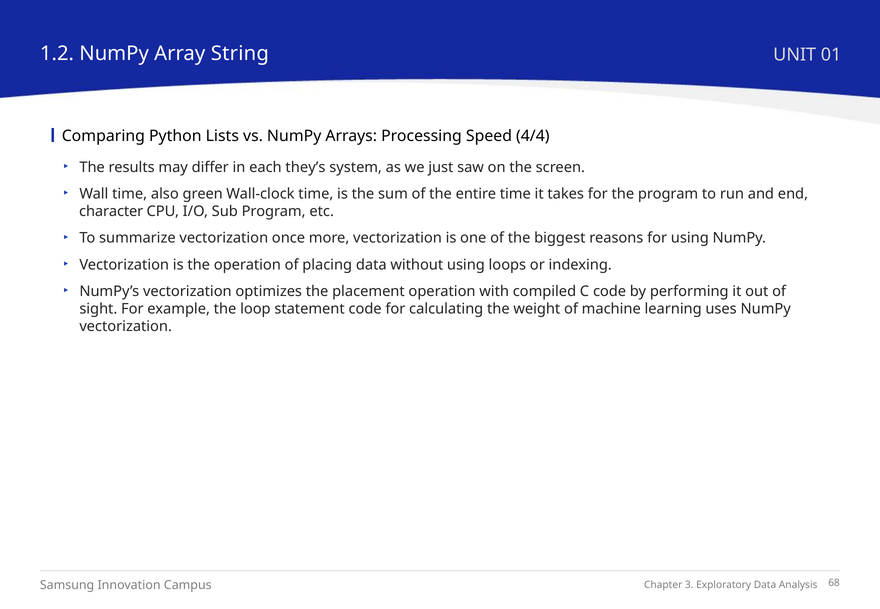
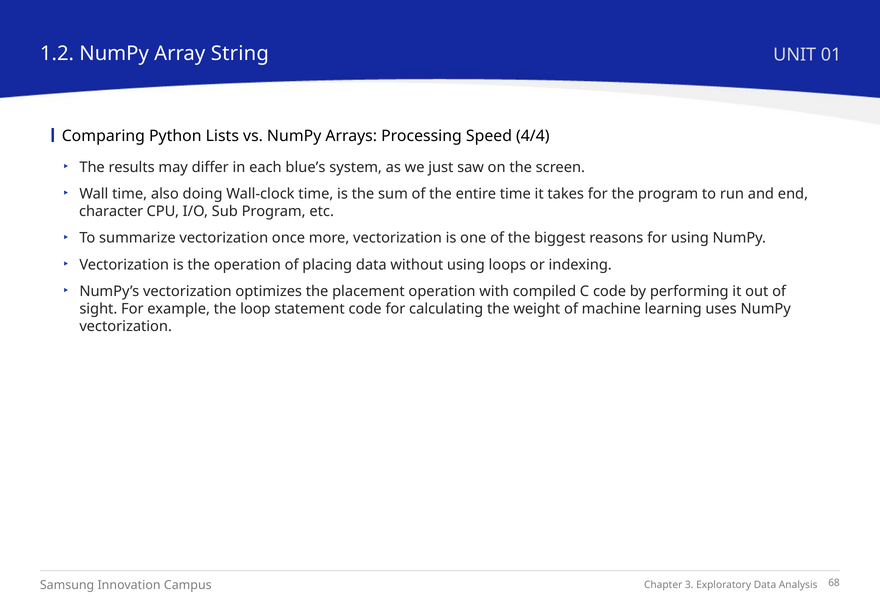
they’s: they’s -> blue’s (305, 167)
green: green -> doing (203, 194)
